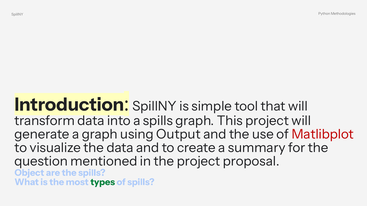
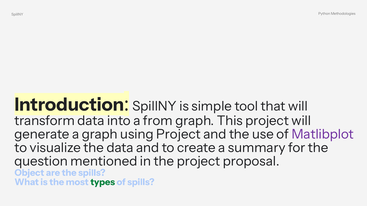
a spills: spills -> from (158, 121)
using Output: Output -> Project (178, 135)
Matlibplot colour: red -> purple (323, 135)
